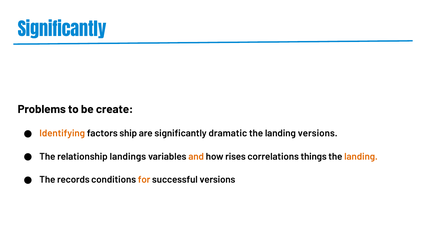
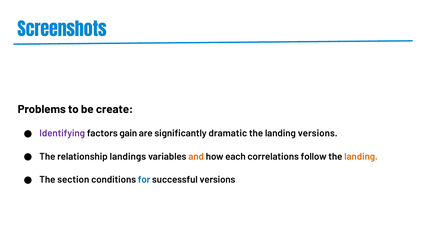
Significantly: Significantly -> Screenshots (62, 30)
Identifying colour: orange -> purple (62, 133)
ship: ship -> gain (128, 133)
rises: rises -> each (235, 157)
things: things -> follow (314, 157)
records: records -> section (73, 180)
for colour: orange -> blue (144, 180)
